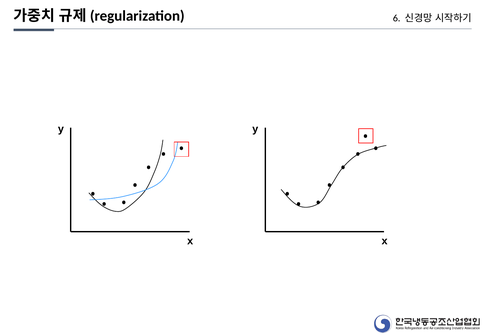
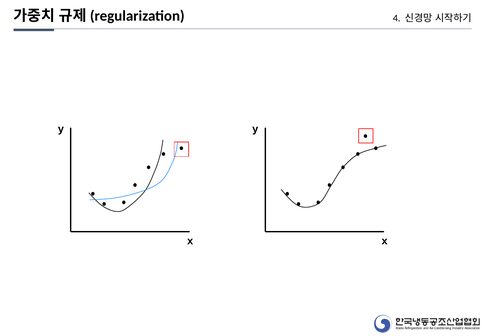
6: 6 -> 4 (397, 18)
